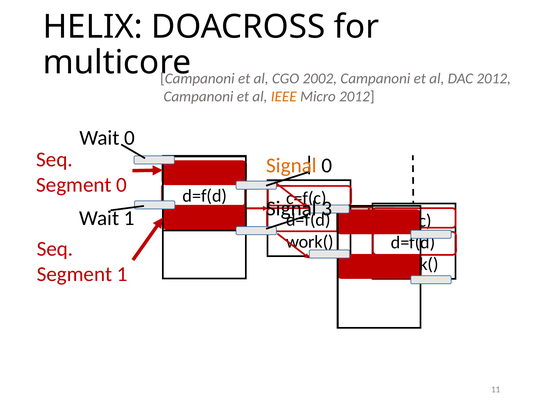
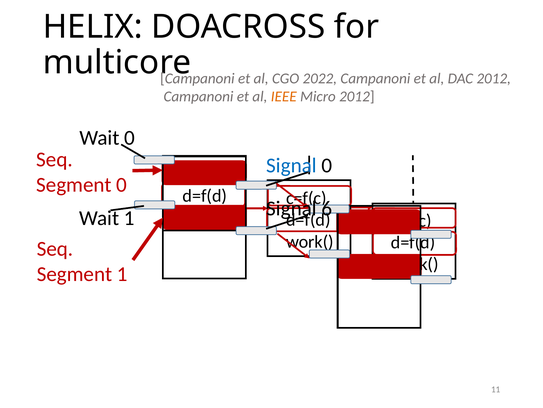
2002: 2002 -> 2022 (320, 78)
Signal colour: orange -> blue (291, 165)
3: 3 -> 6 (327, 208)
